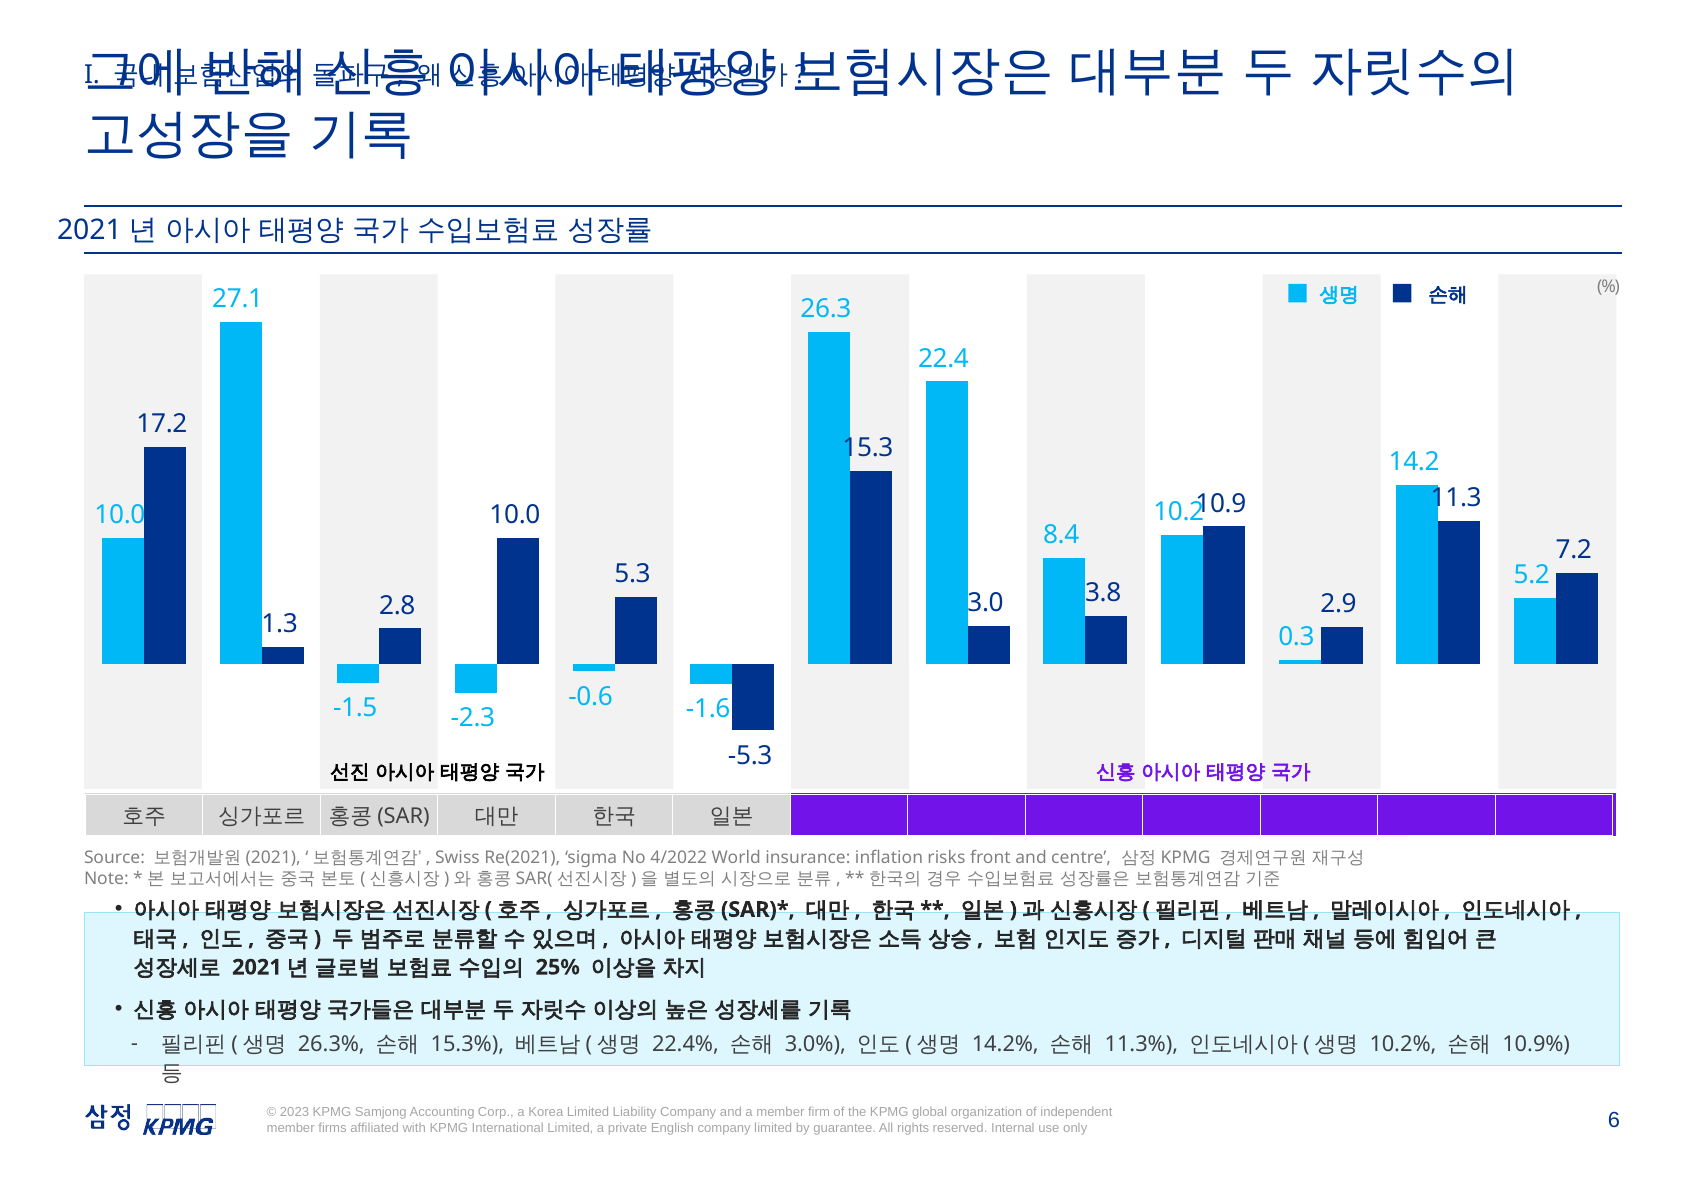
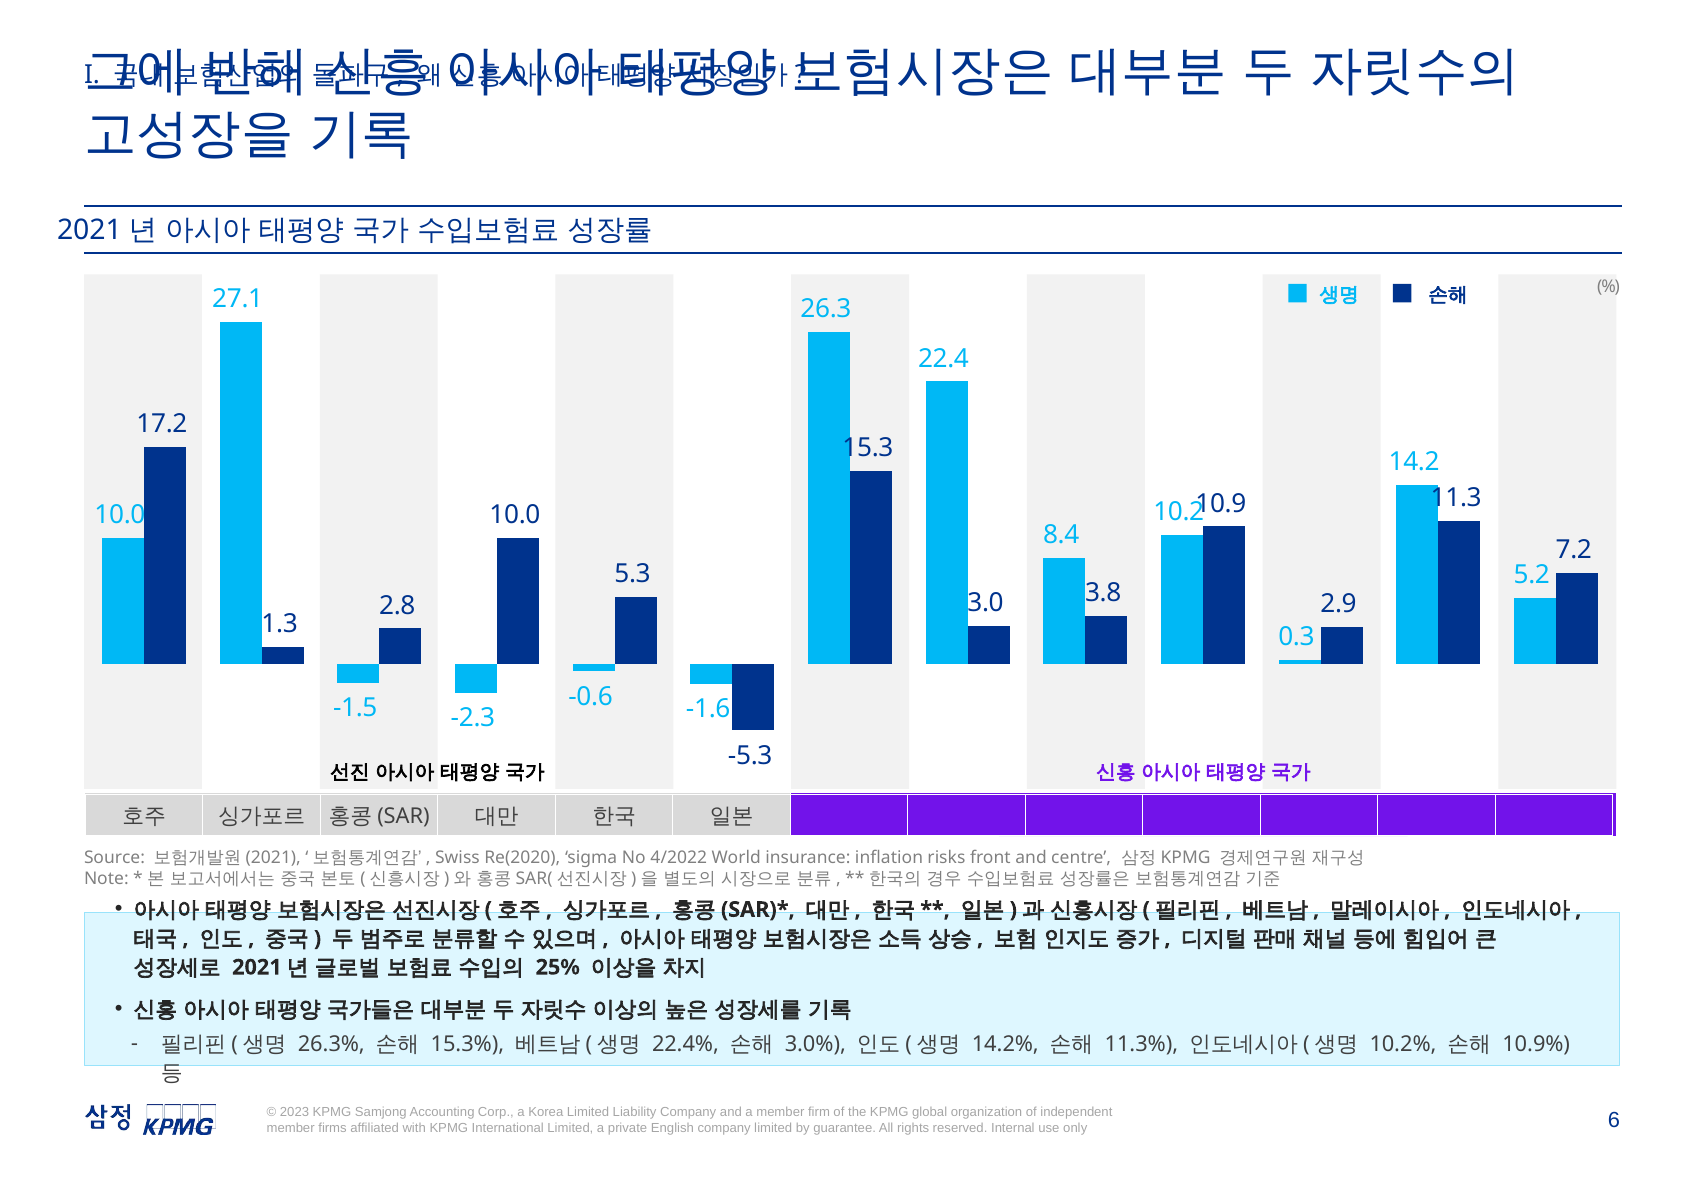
Re(2021: Re(2021 -> Re(2020 (522, 859)
